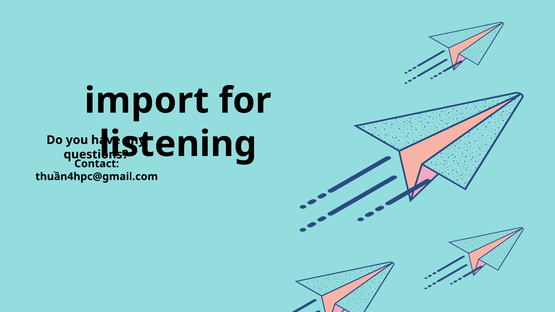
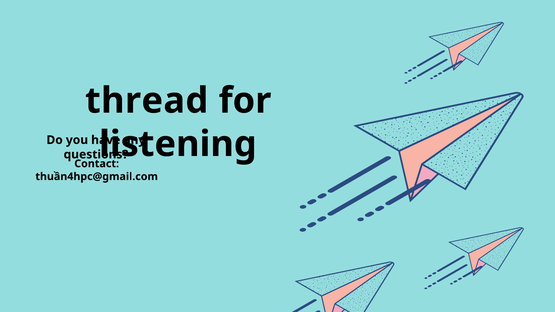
import: import -> thread (147, 101)
